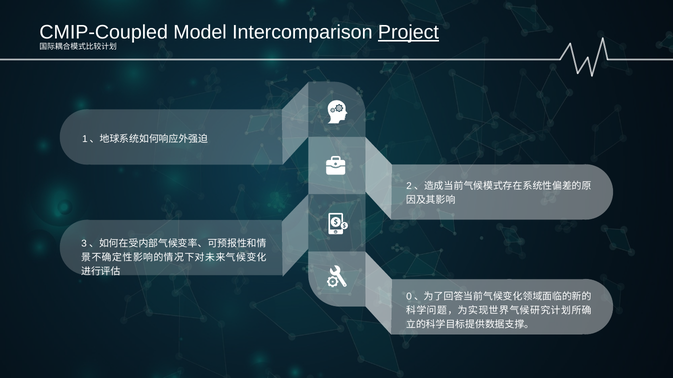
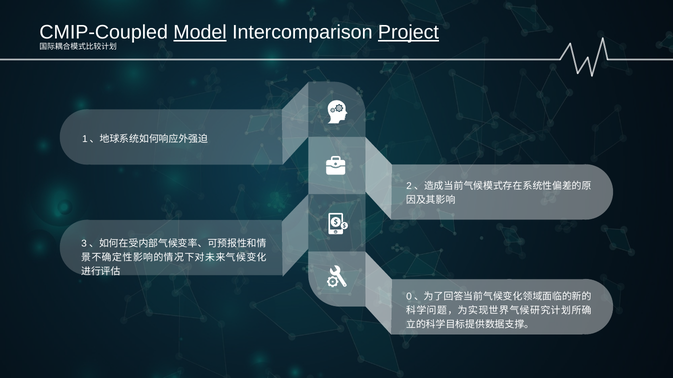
Model underline: none -> present (200, 32)
